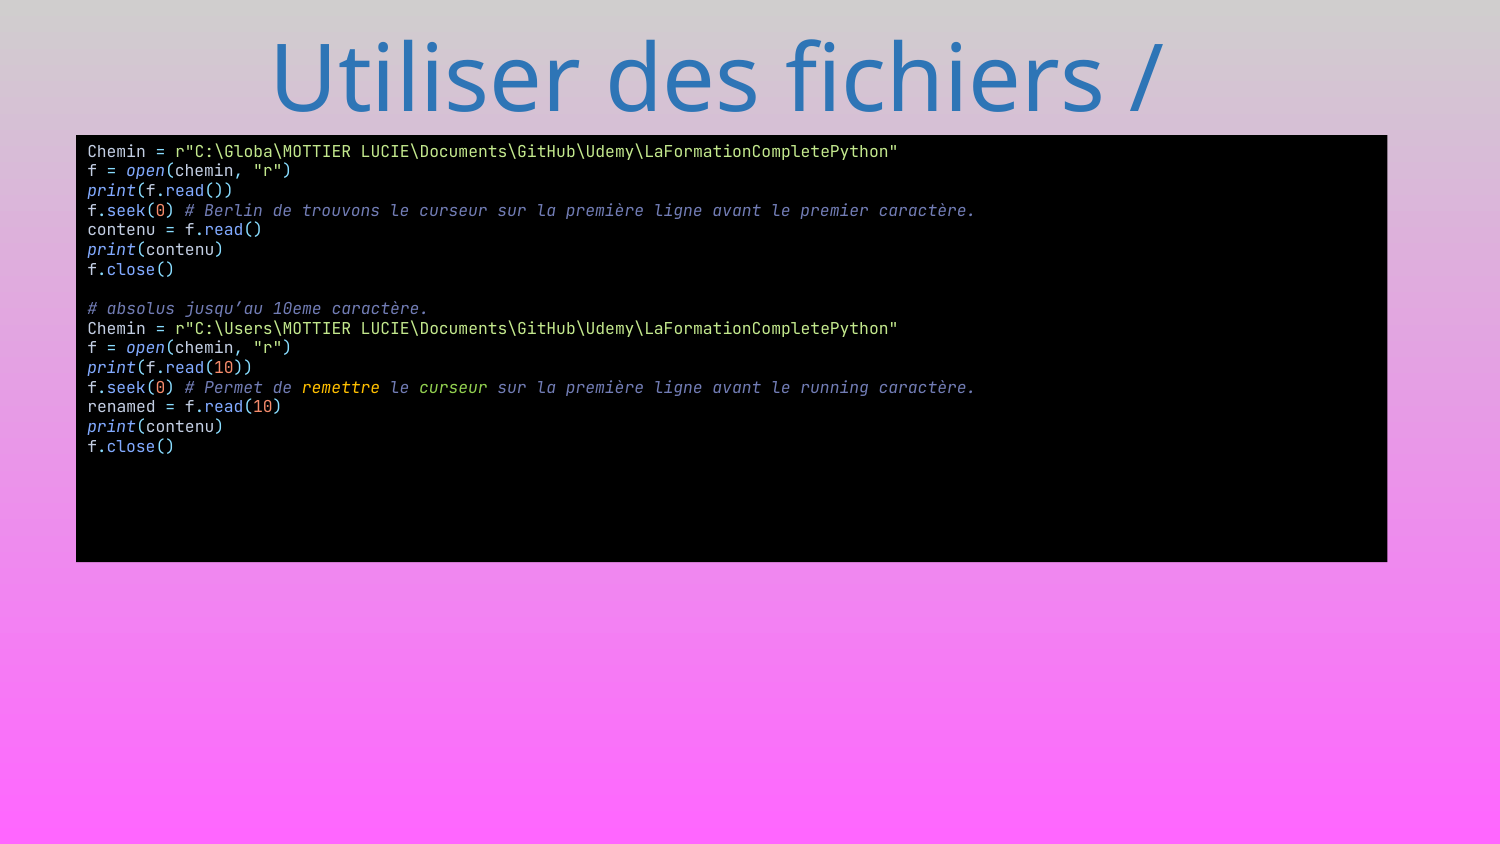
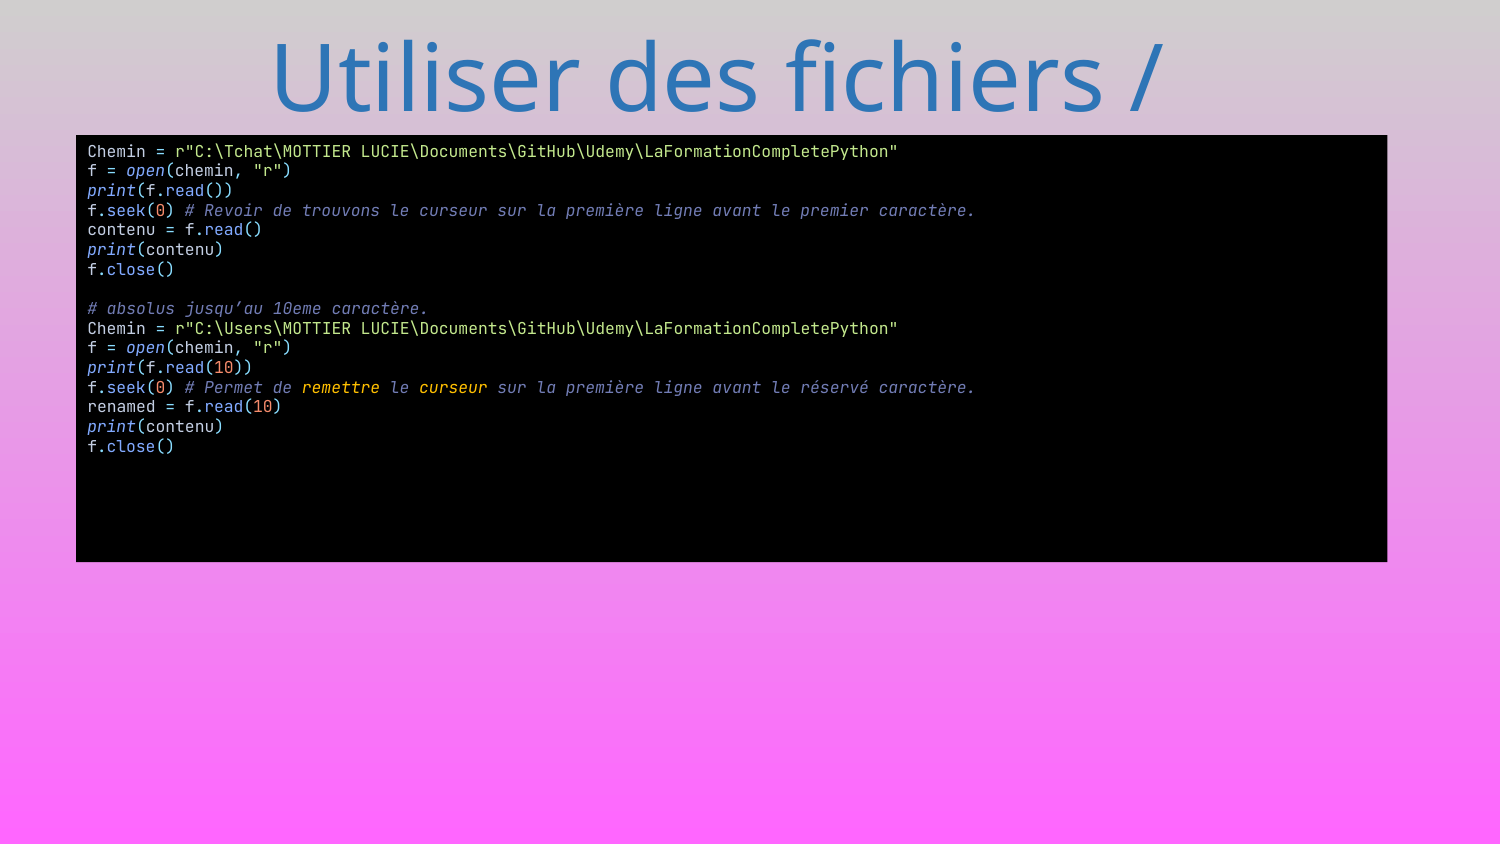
r"C:\Globa\MOTTIER: r"C:\Globa\MOTTIER -> r"C:\Tchat\MOTTIER (263, 152)
Berlin: Berlin -> Revoir (234, 211)
curseur colour: light green -> yellow (453, 388)
running: running -> réservé (835, 388)
